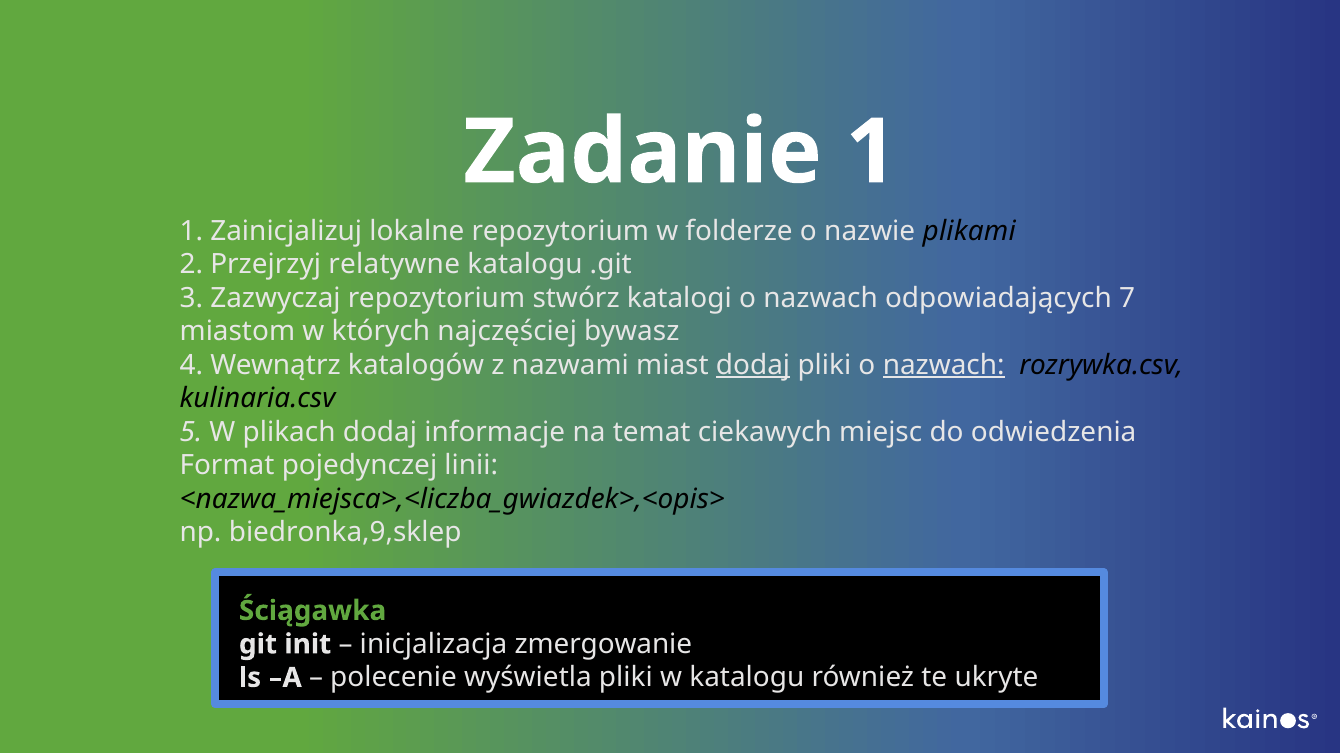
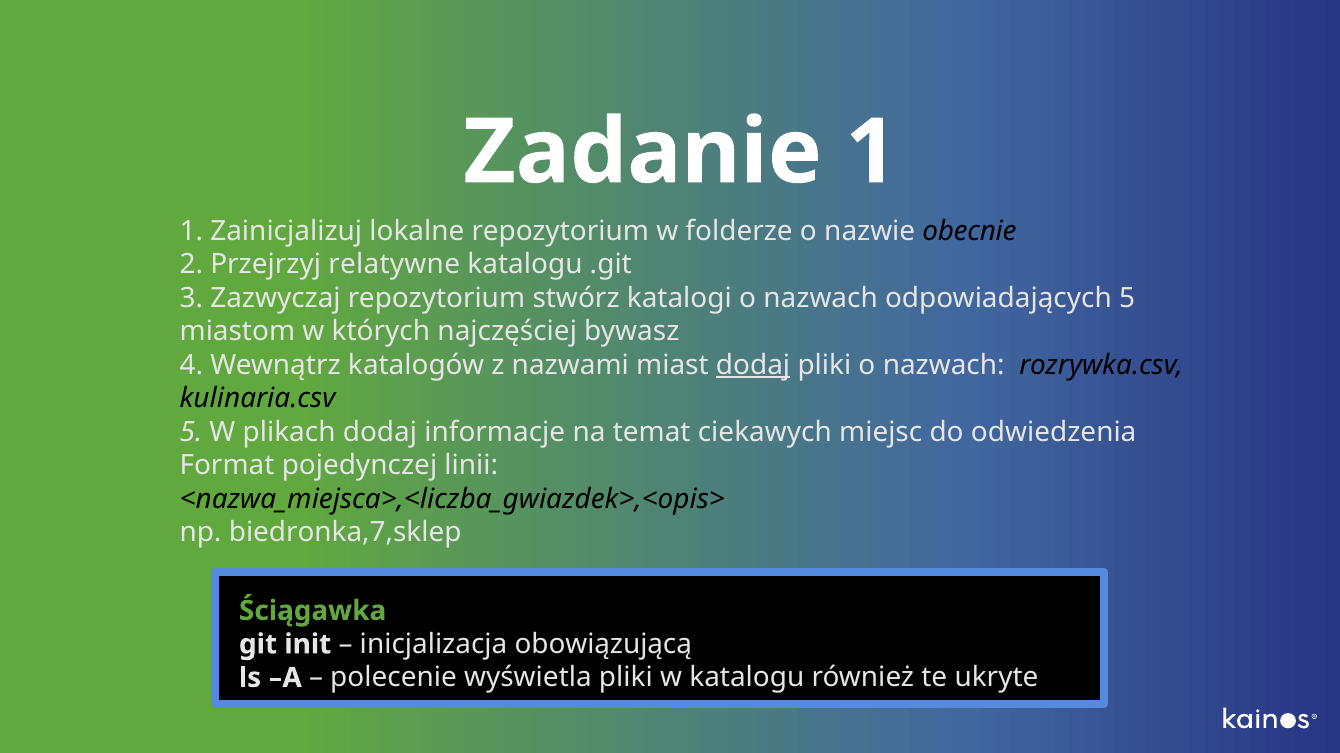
plikami: plikami -> obecnie (969, 231)
odpowiadających 7: 7 -> 5 (1127, 298)
nazwach underline: present -> none (944, 365)
biedronka,9,sklep: biedronka,9,sklep -> biedronka,7,sklep (345, 533)
zmergowanie: zmergowanie -> obowiązującą (603, 645)
